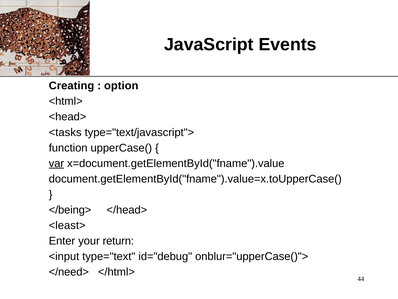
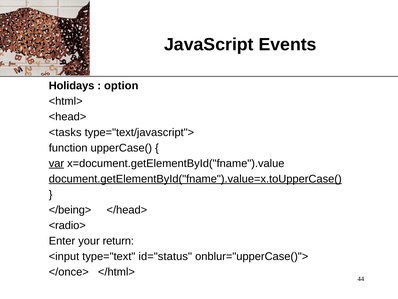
Creating: Creating -> Holidays (72, 86)
document.getElementById("fname").value=x.toUpperCase( underline: none -> present (195, 179)
<least>: <least> -> <radio> (67, 225)
id="debug: id="debug -> id="status (165, 256)
</need>: </need> -> </once> (69, 271)
